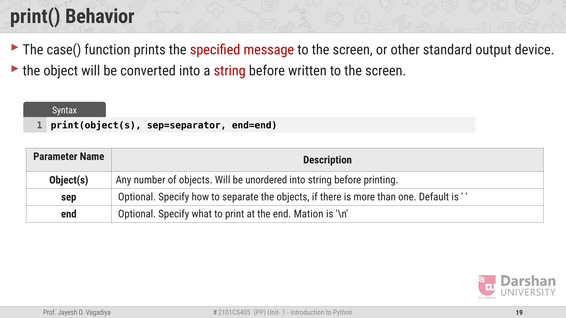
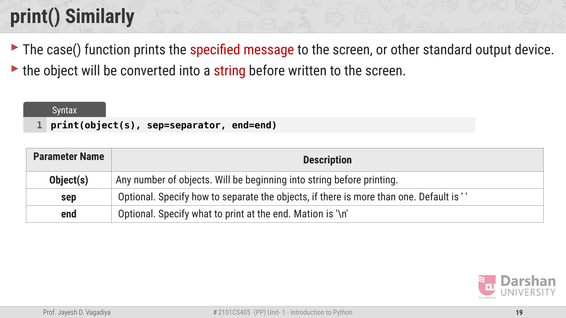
Behavior: Behavior -> Similarly (100, 16)
unordered: unordered -> beginning (266, 180)
